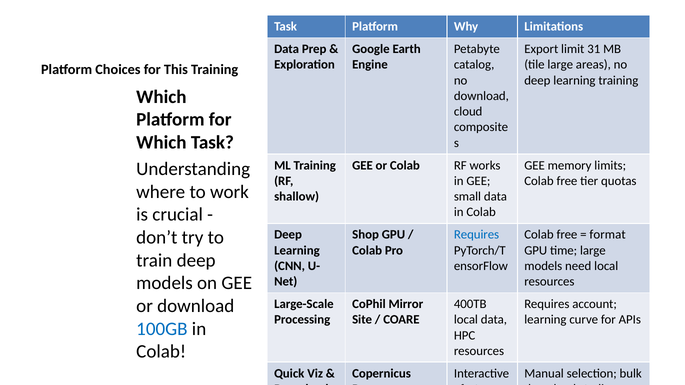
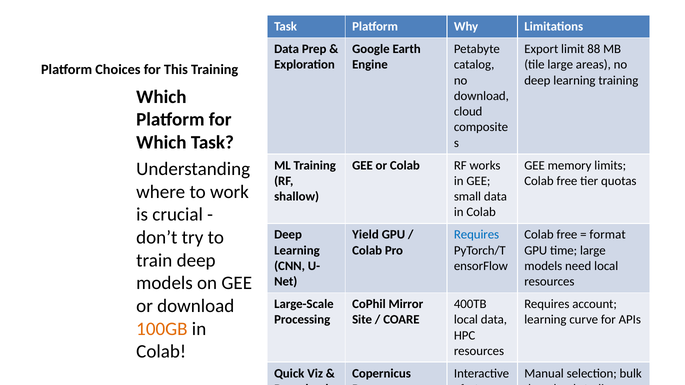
31: 31 -> 88 (594, 49)
Shop: Shop -> Yield (366, 235)
100GB colour: blue -> orange (162, 329)
